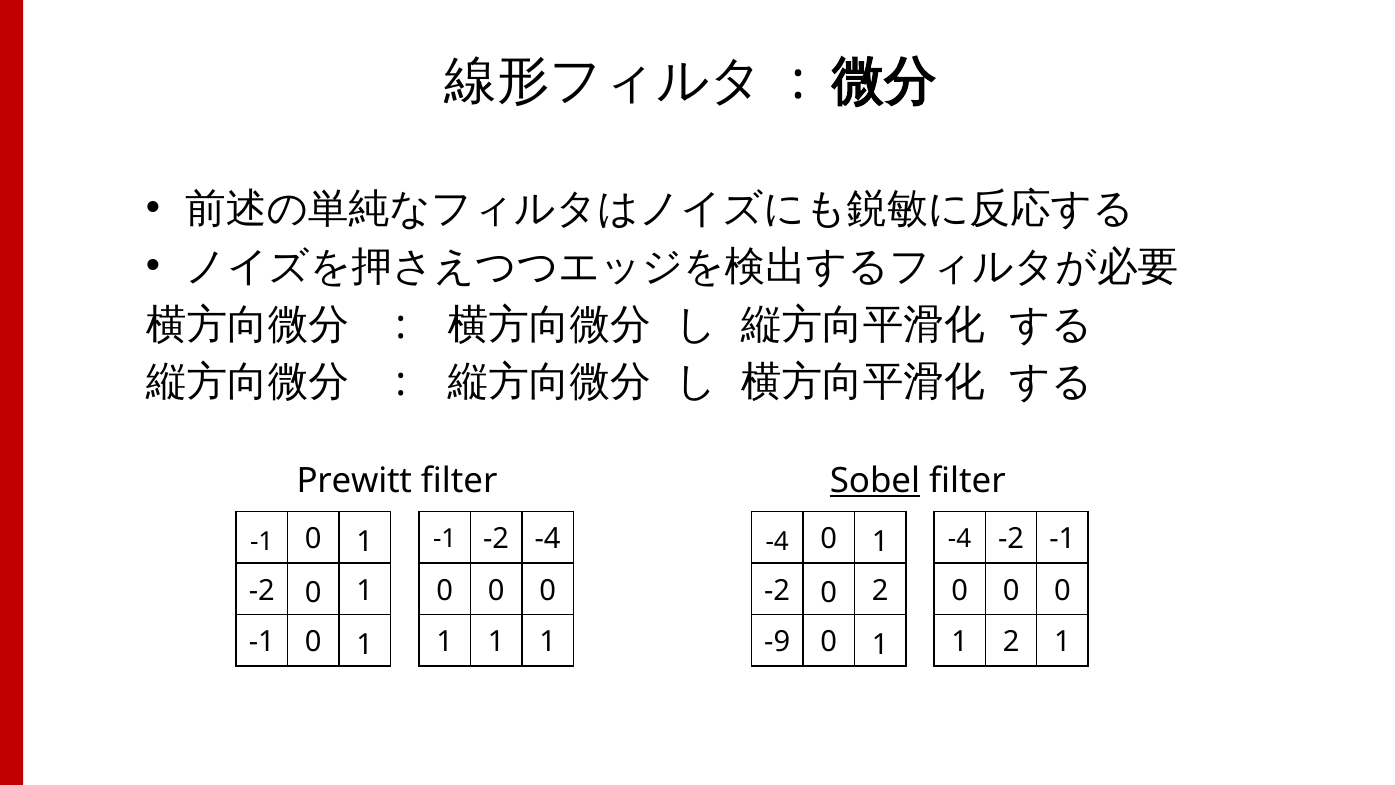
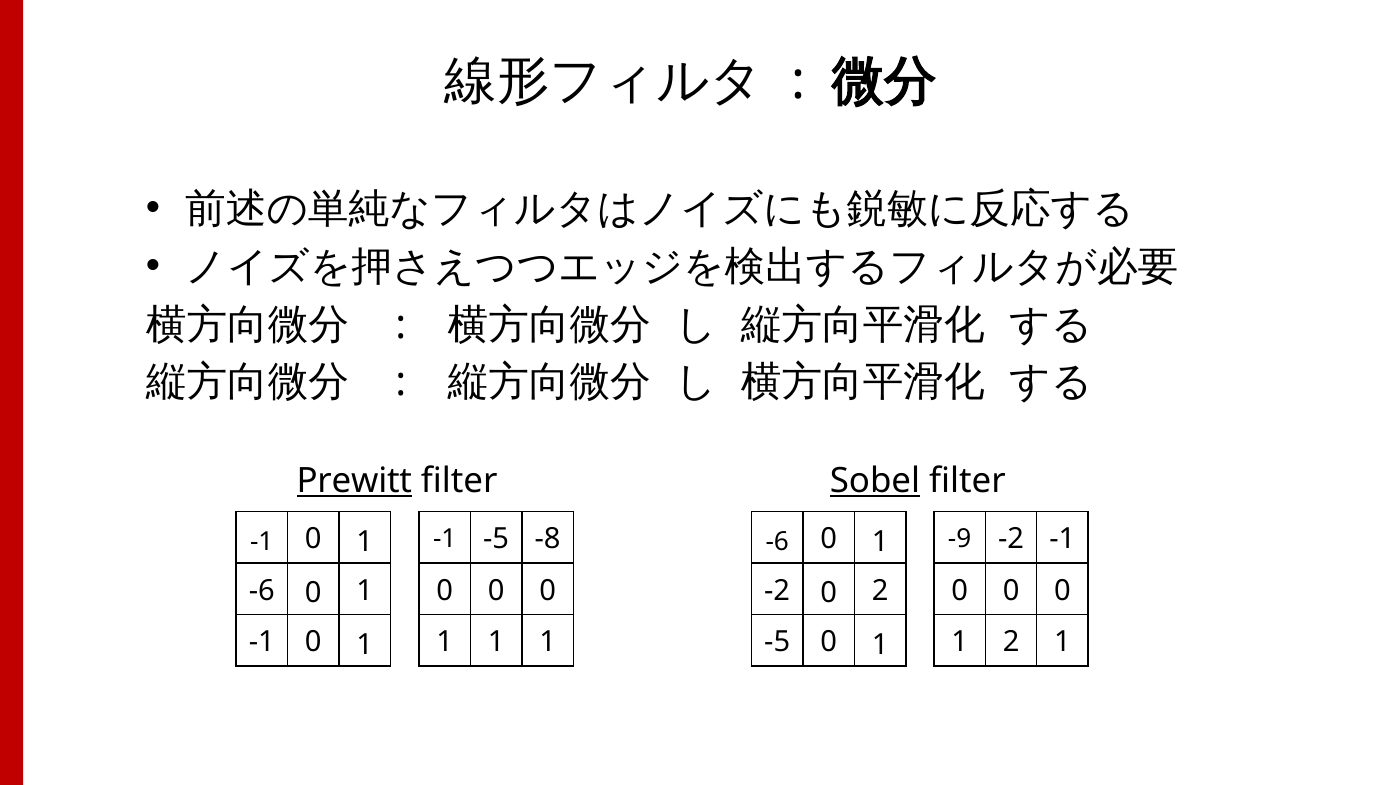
Prewitt underline: none -> present (354, 481)
-2: -2 -> -5 (496, 539)
-4: -4 -> -8 (548, 539)
-4: -4 -> -9 (960, 539)
-4: -4 -> -6 (777, 541)
-2: -2 -> -6 (262, 590)
-9: -9 -> -5 (777, 642)
